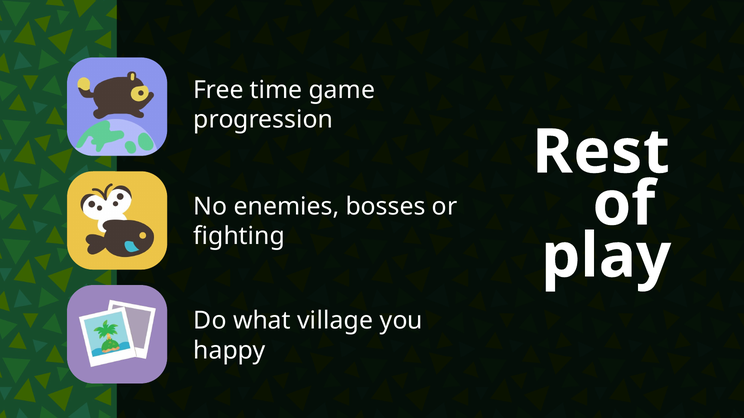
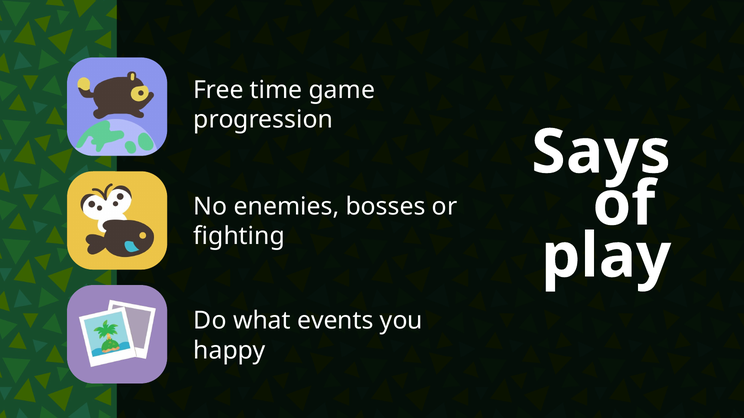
Rest: Rest -> Says (601, 152)
village: village -> events (335, 321)
